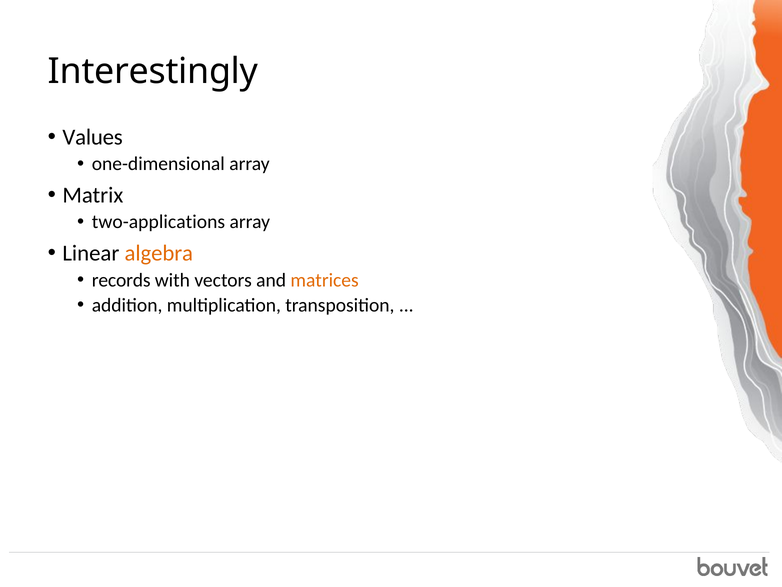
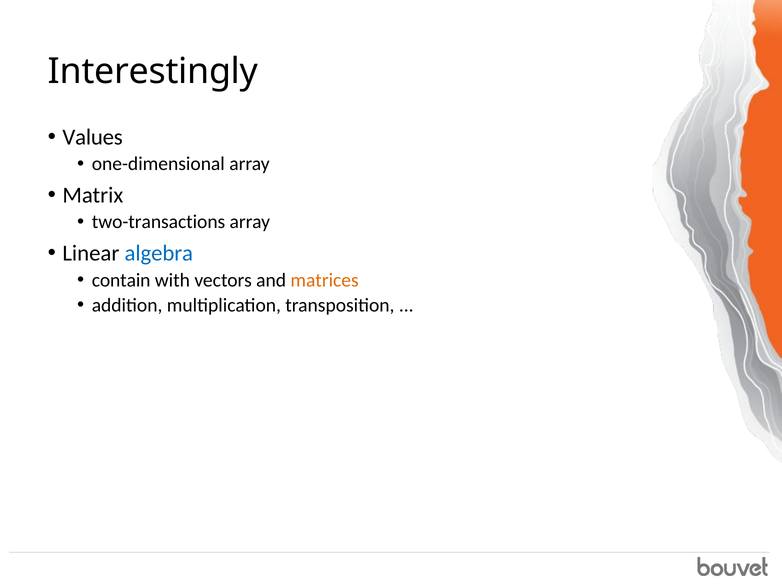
two-applications: two-applications -> two-transactions (159, 222)
algebra colour: orange -> blue (159, 253)
records: records -> contain (121, 280)
